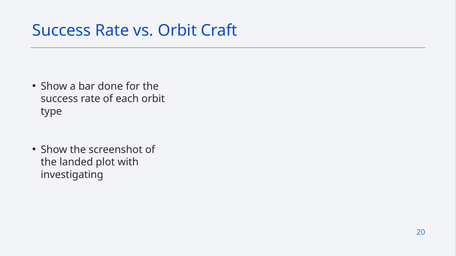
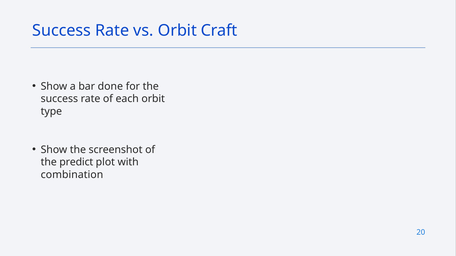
landed: landed -> predict (76, 162)
investigating: investigating -> combination (72, 175)
